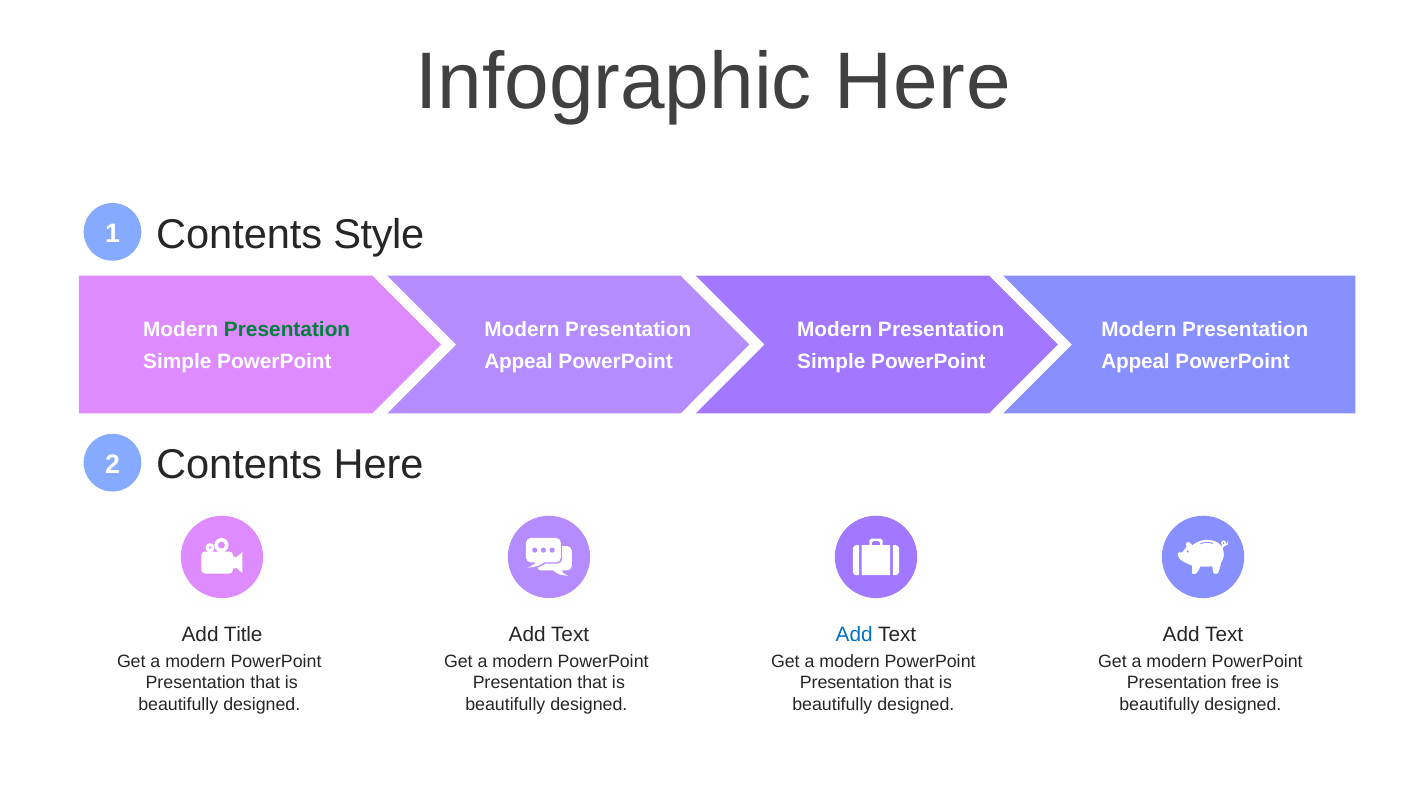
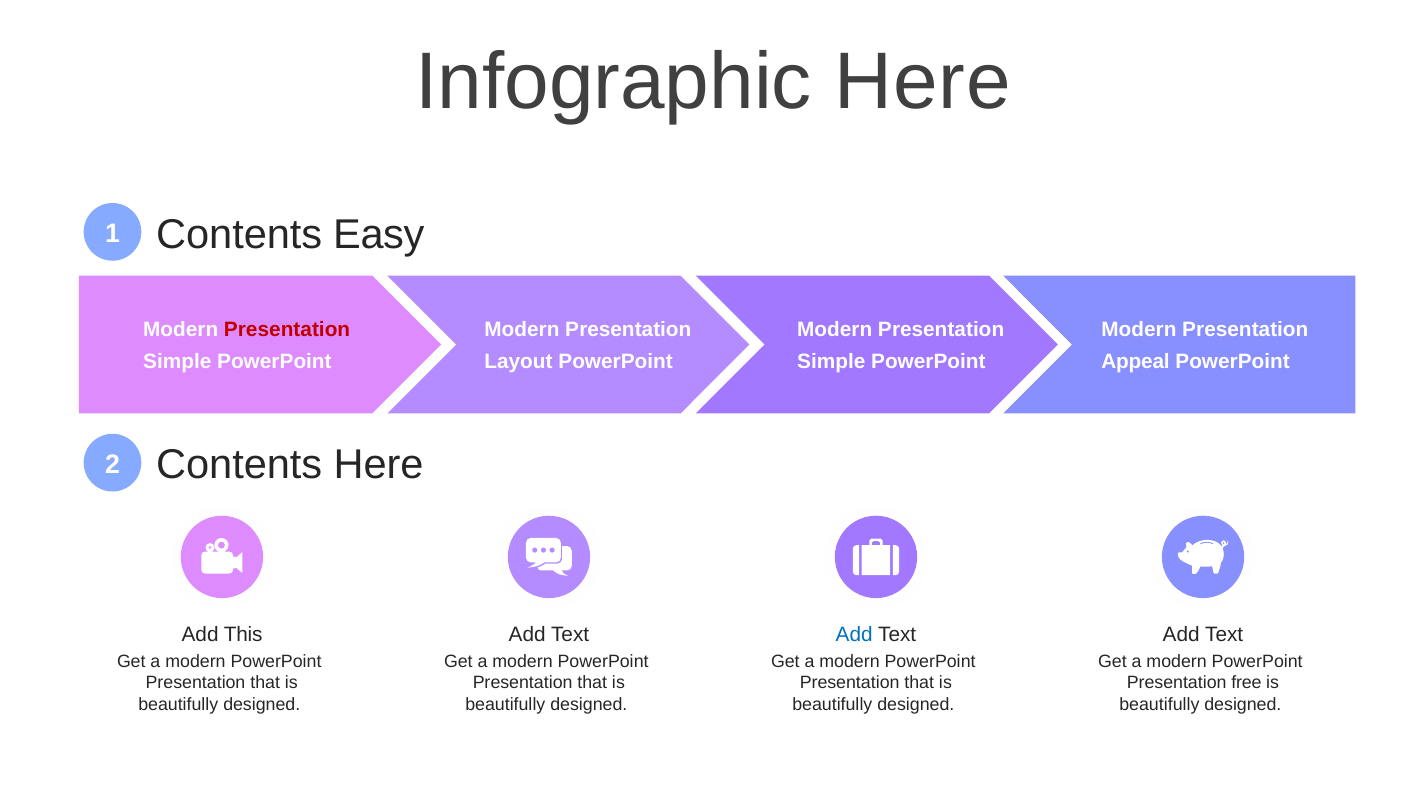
Style: Style -> Easy (379, 234)
Presentation colour: green -> red (287, 329)
Appeal: Appeal -> Layout (518, 362)
Title: Title -> This (243, 634)
